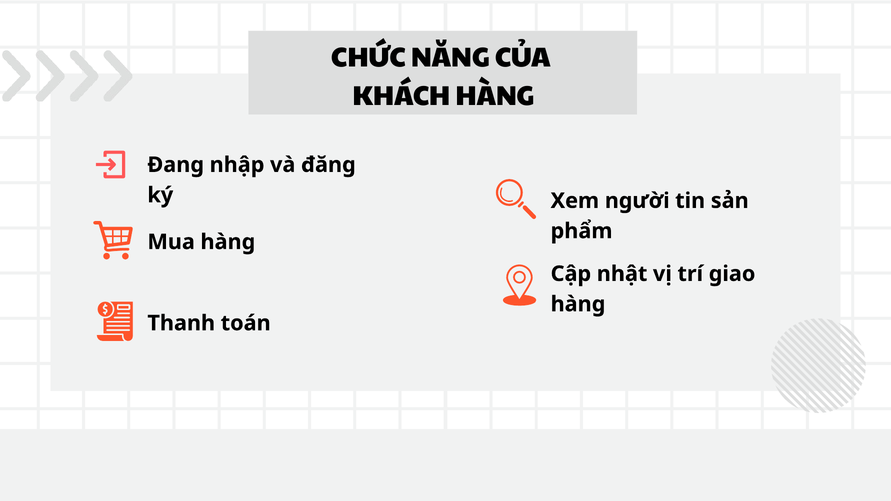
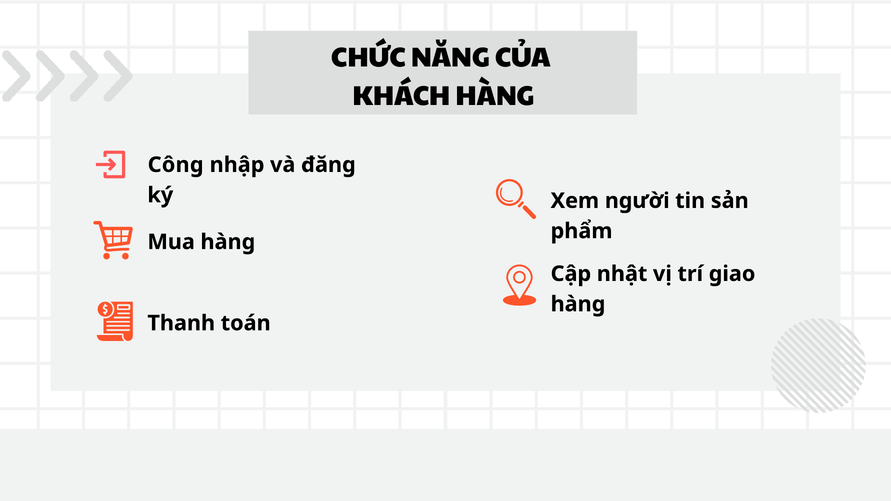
Đang: Đang -> Công (176, 165)
